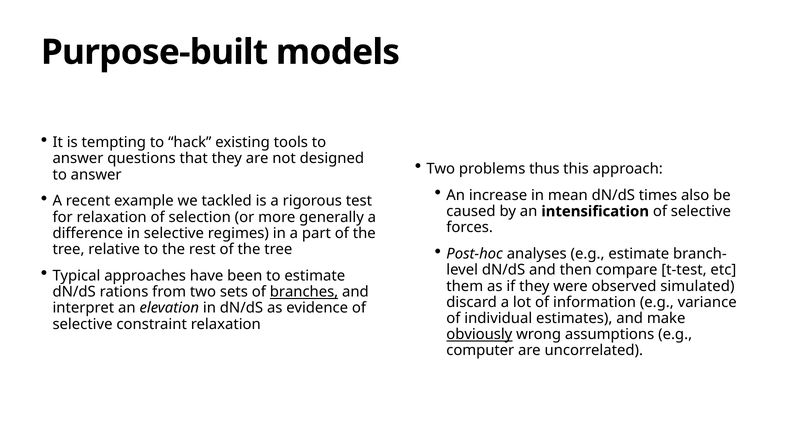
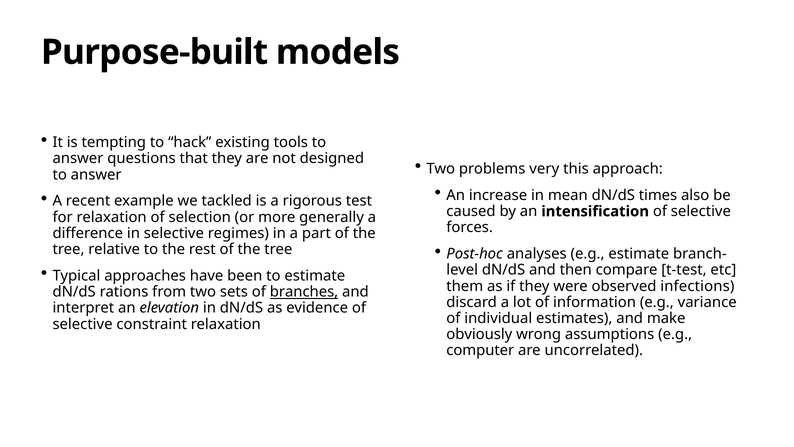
thus: thus -> very (544, 169)
simulated: simulated -> infections (697, 286)
obviously underline: present -> none (479, 334)
